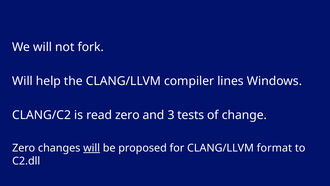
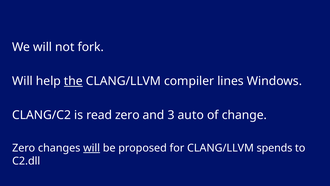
the underline: none -> present (73, 81)
tests: tests -> auto (191, 115)
format: format -> spends (274, 148)
